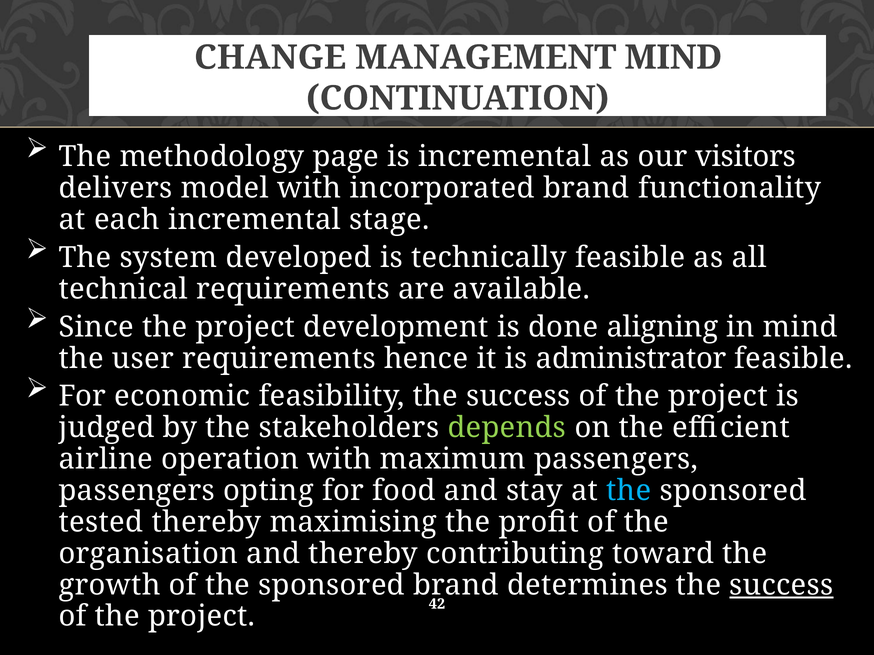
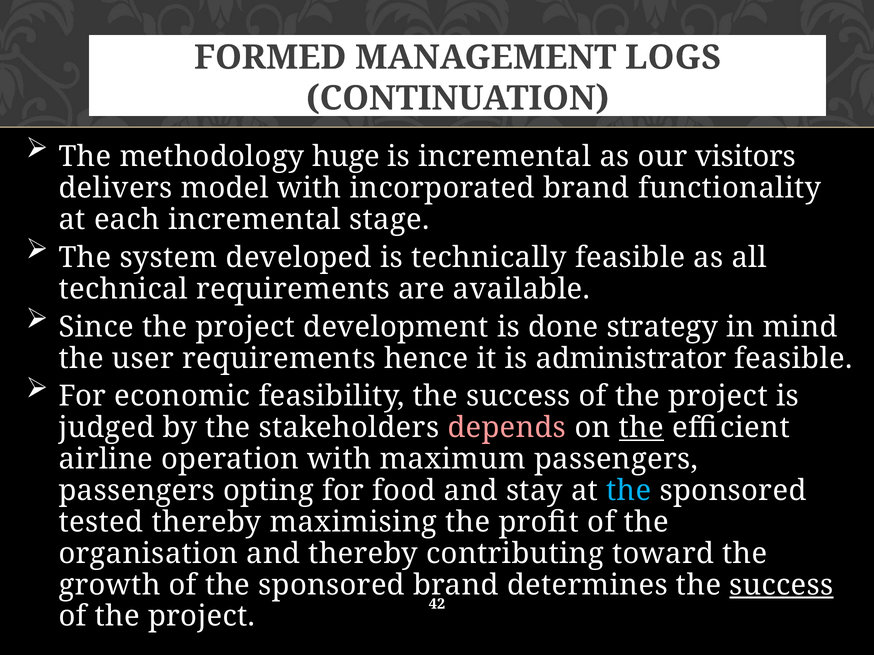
CHANGE: CHANGE -> FORMED (270, 58)
MANAGEMENT MIND: MIND -> LOGS (673, 58)
page: page -> huge (346, 157)
aligning: aligning -> strategy (662, 327)
depends colour: light green -> pink (507, 428)
the underline: none -> present (641, 428)
